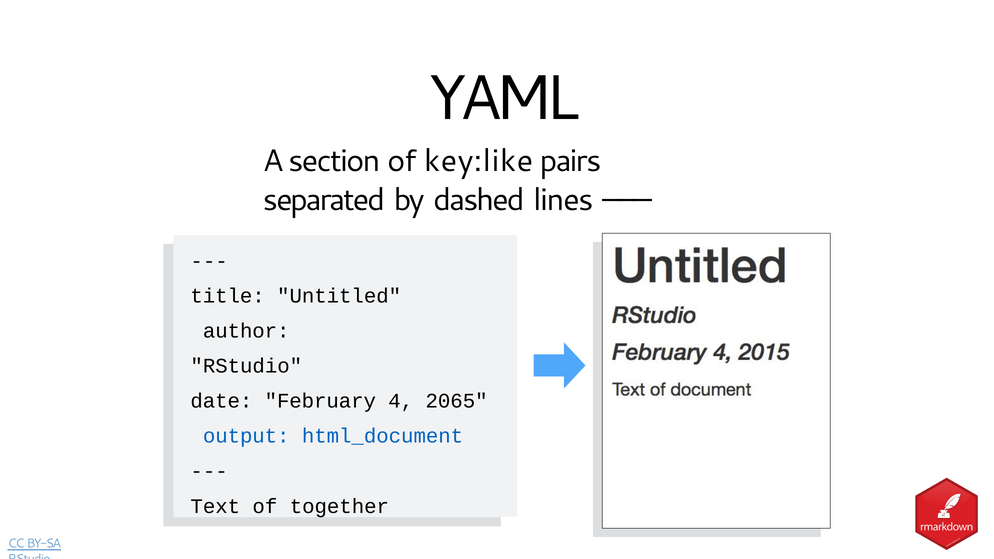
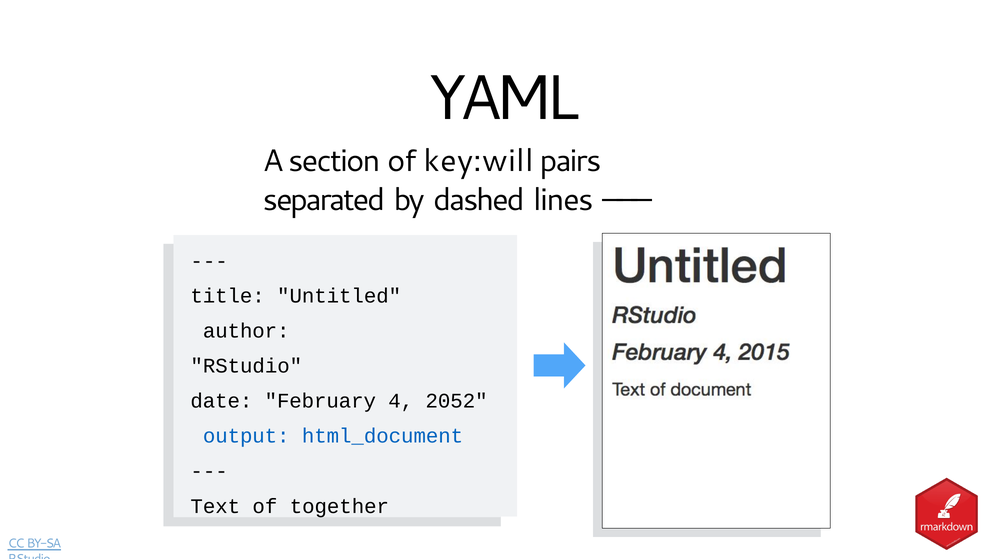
key:like: key:like -> key:will (479, 161)
2065: 2065 -> 2052 (457, 401)
